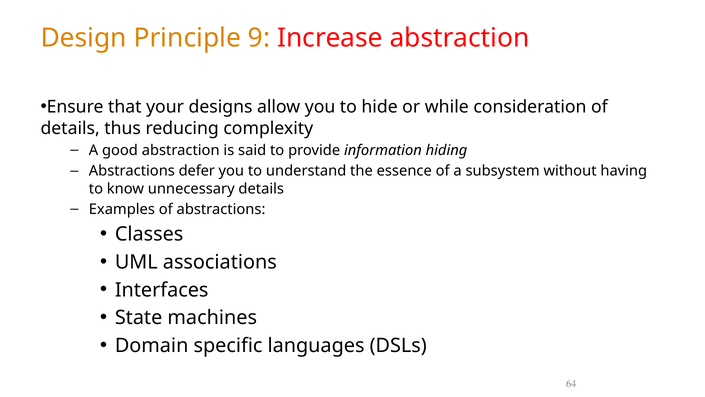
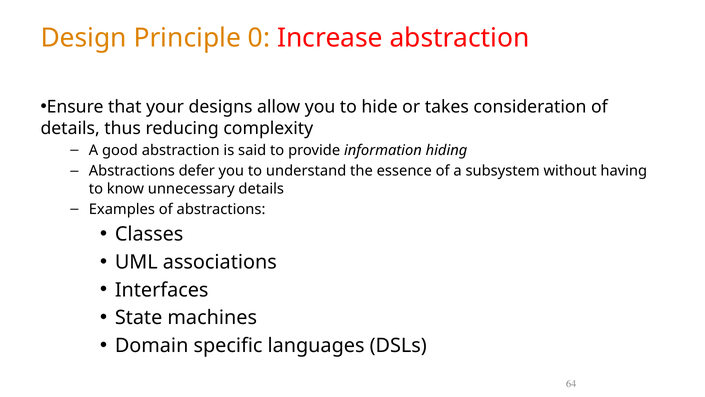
9: 9 -> 0 (259, 38)
while: while -> takes (447, 107)
